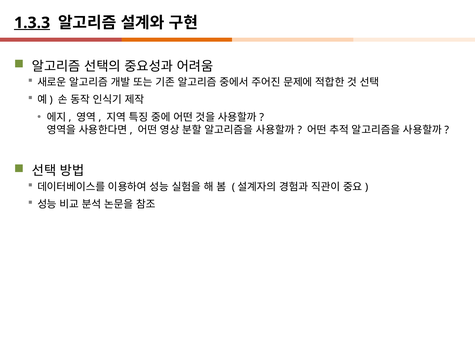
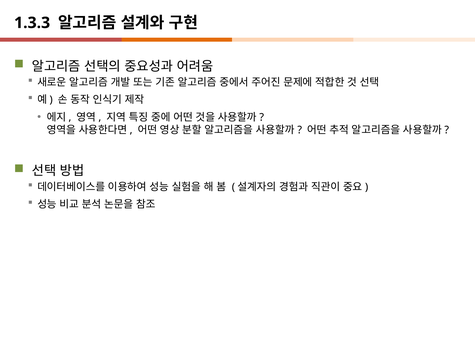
1.3.3 underline: present -> none (32, 23)
